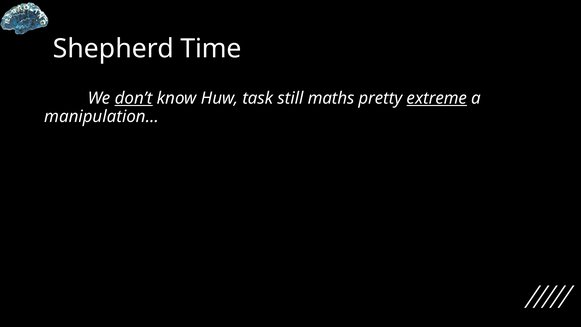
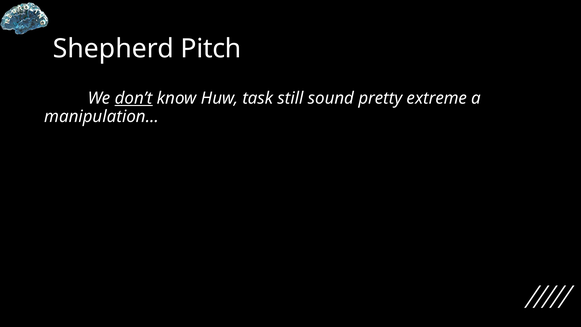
Time: Time -> Pitch (211, 49)
maths: maths -> sound (331, 98)
extreme underline: present -> none (437, 98)
